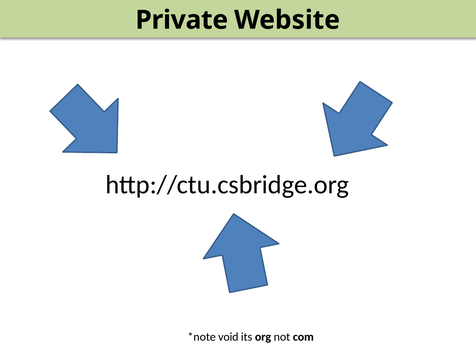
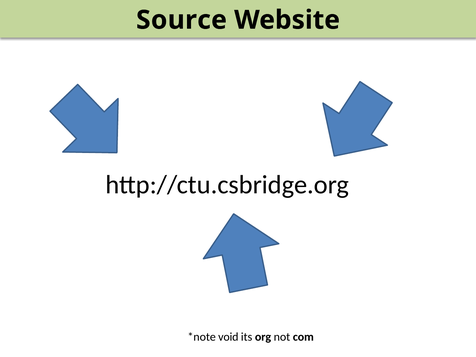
Private: Private -> Source (181, 20)
